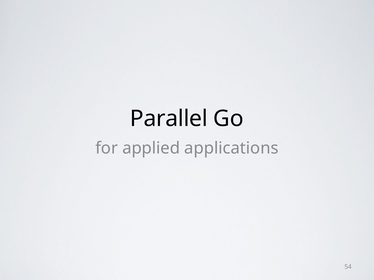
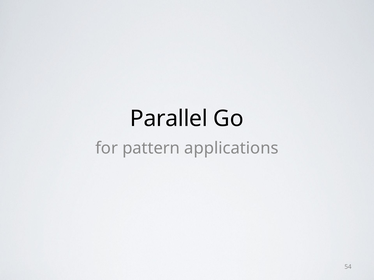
applied: applied -> pattern (151, 148)
